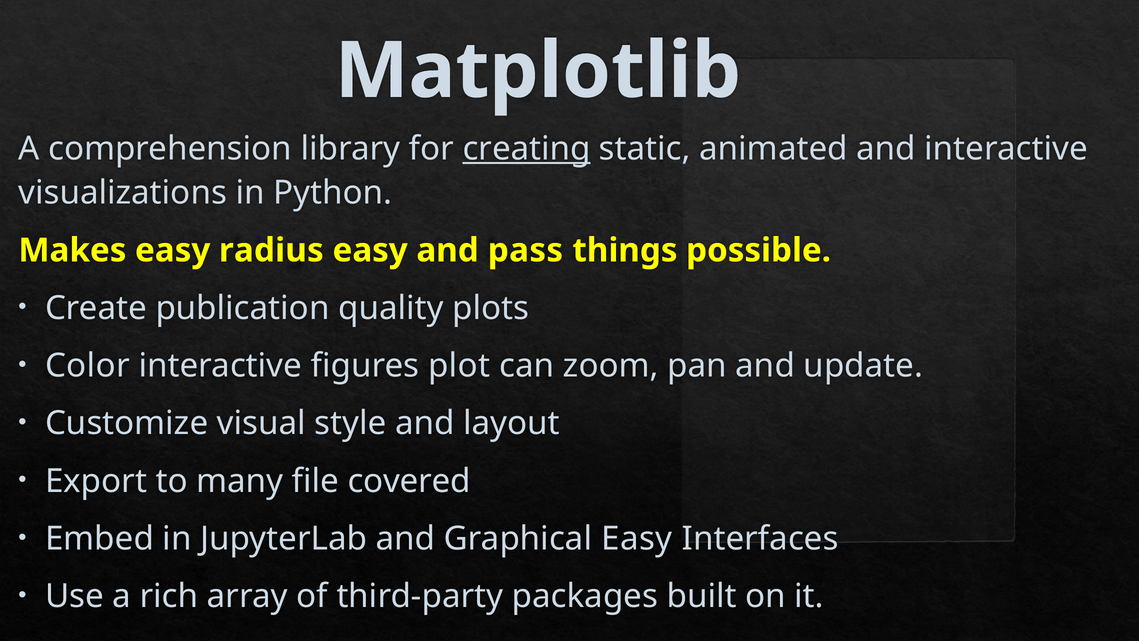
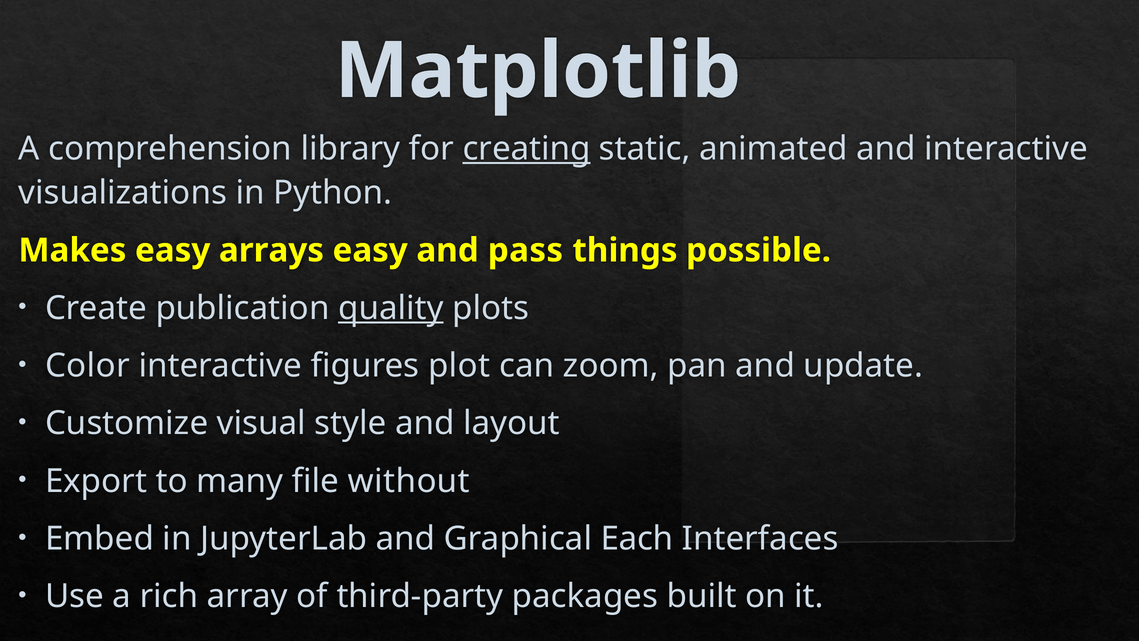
radius: radius -> arrays (271, 250)
quality underline: none -> present (391, 308)
covered: covered -> without (409, 481)
Graphical Easy: Easy -> Each (637, 539)
